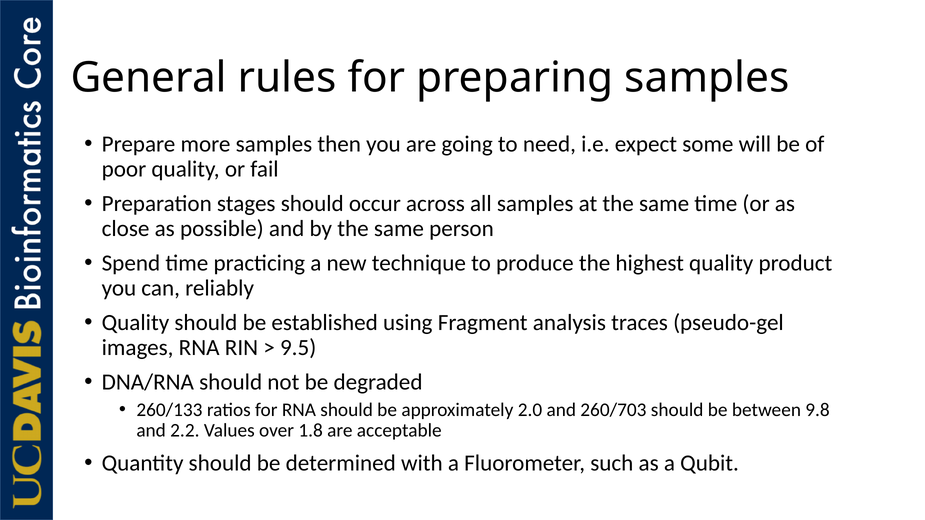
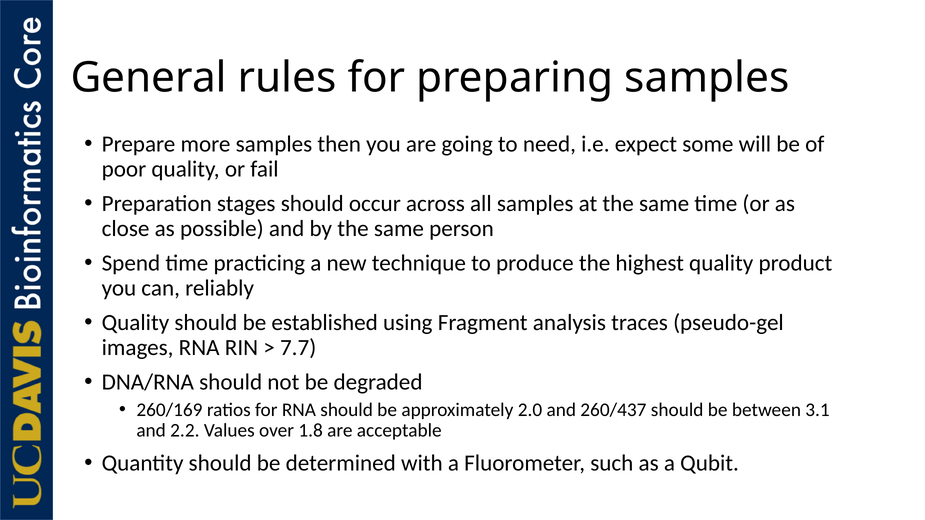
9.5: 9.5 -> 7.7 (298, 348)
260/133: 260/133 -> 260/169 (169, 410)
260/703: 260/703 -> 260/437 (613, 410)
9.8: 9.8 -> 3.1 (818, 410)
